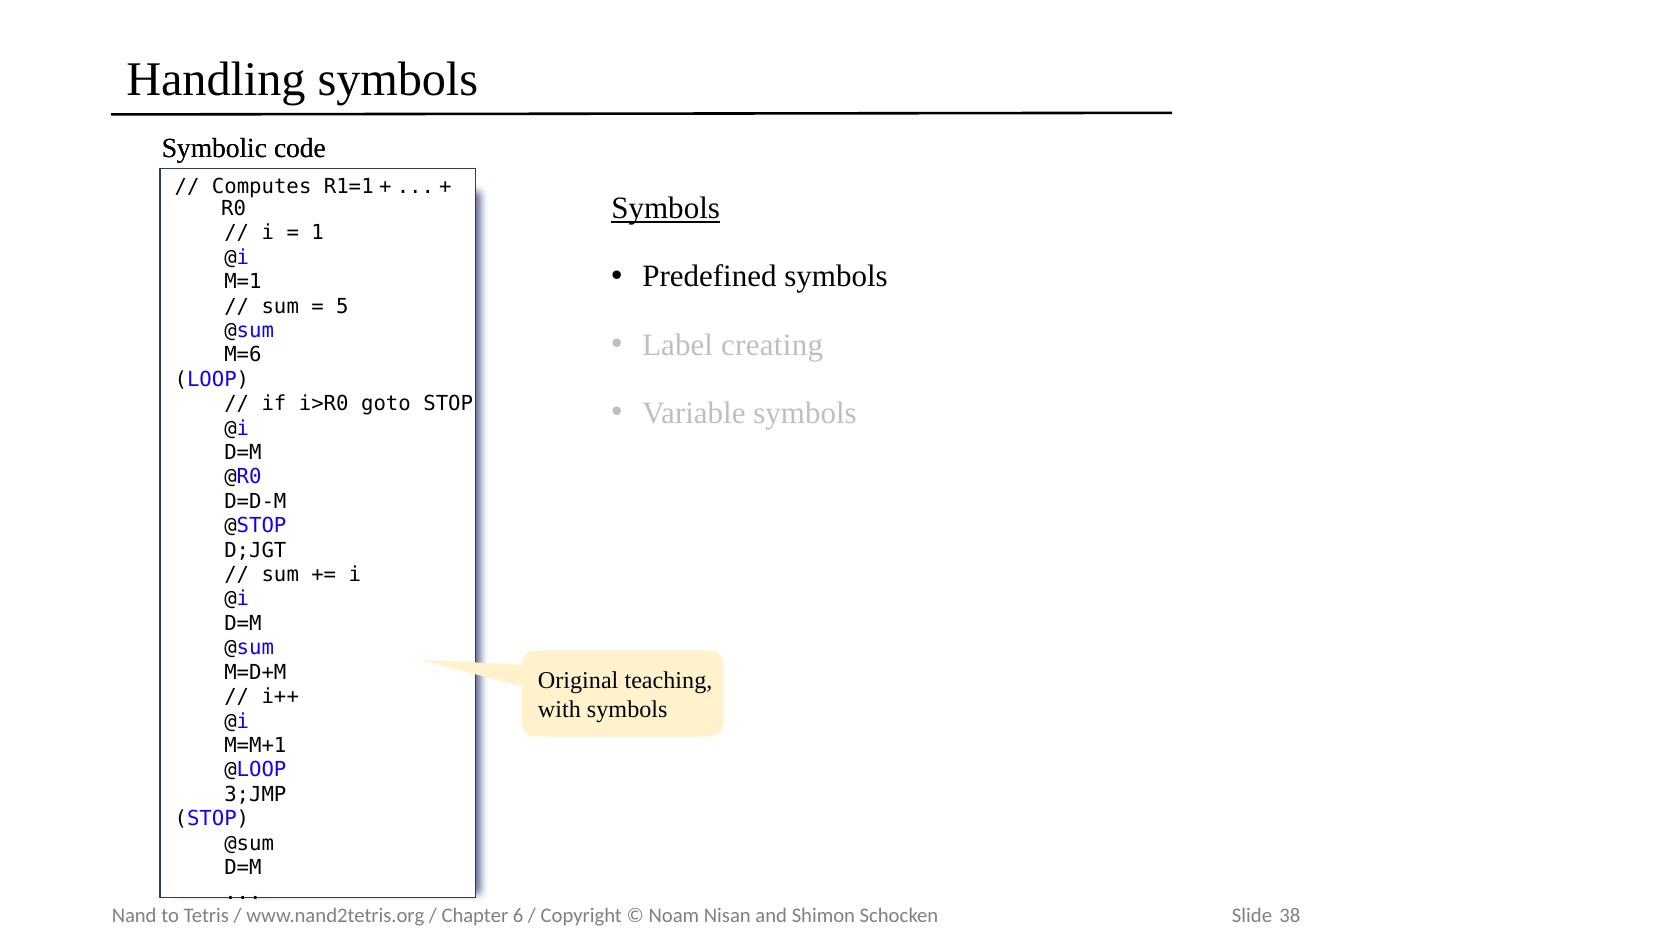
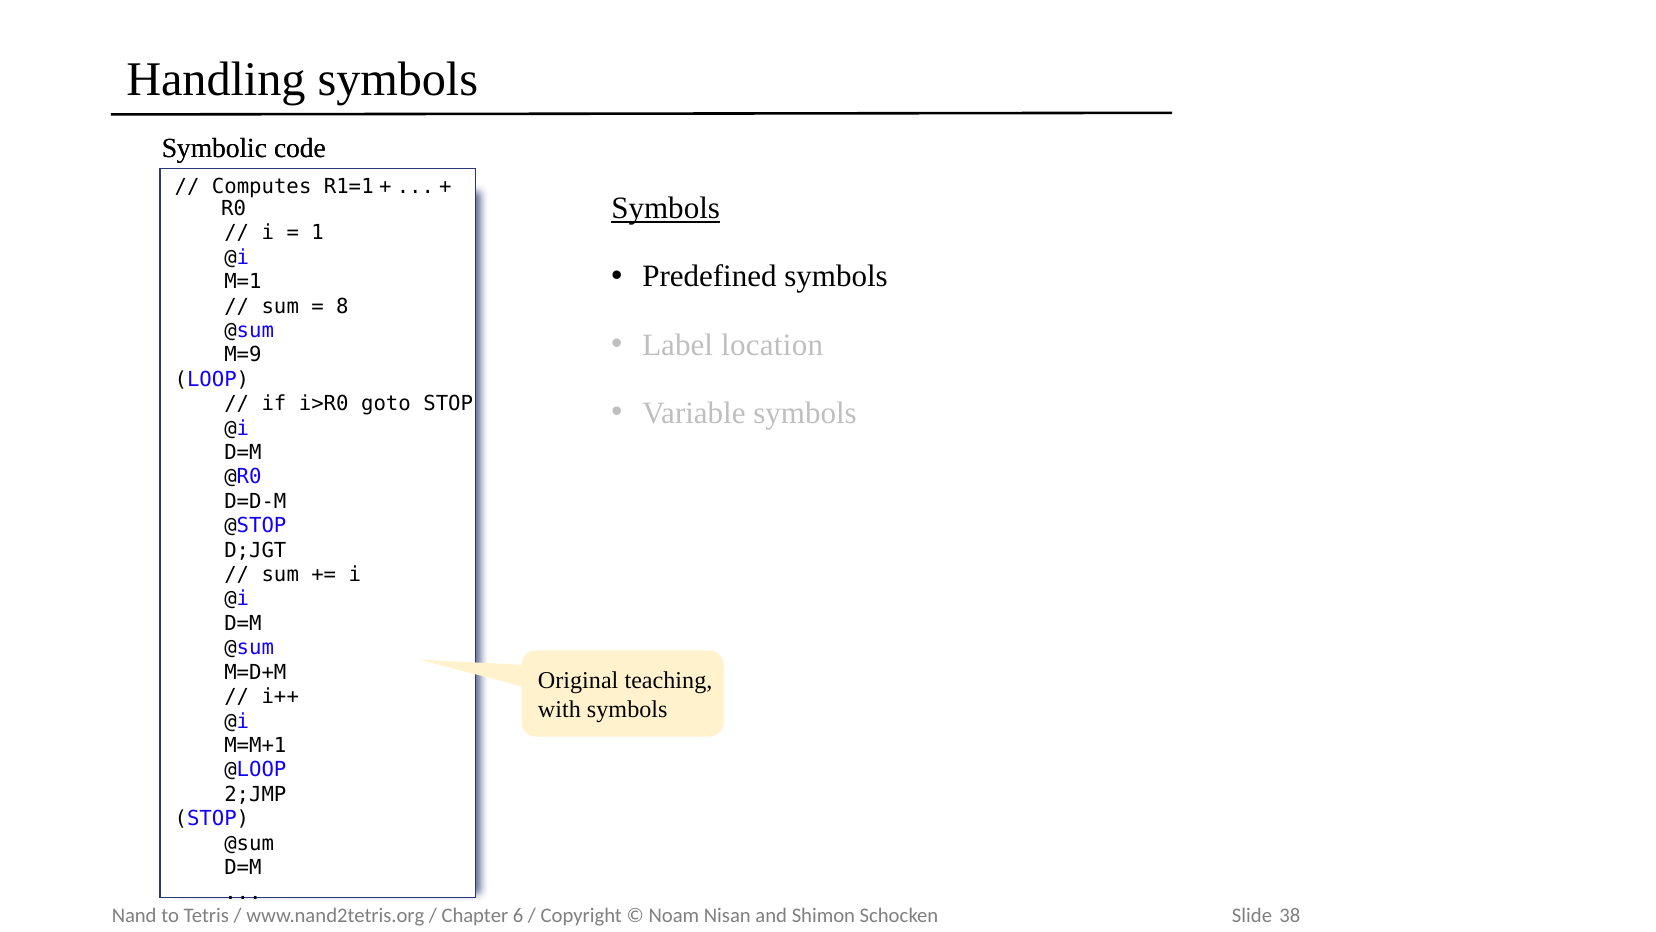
5: 5 -> 8 (342, 306)
creating: creating -> location (772, 345)
M=6: M=6 -> M=9 (243, 355)
3;JMP: 3;JMP -> 2;JMP (255, 794)
